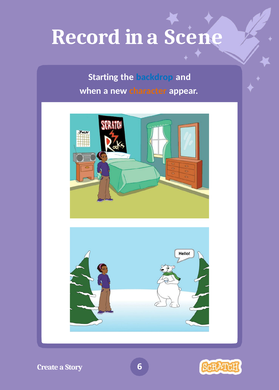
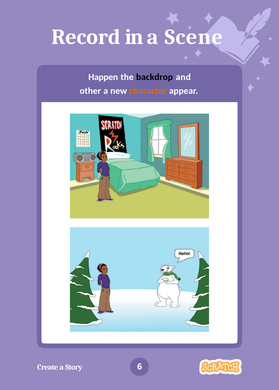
Starting: Starting -> Happen (103, 77)
backdrop colour: blue -> black (155, 77)
when: when -> other (90, 91)
